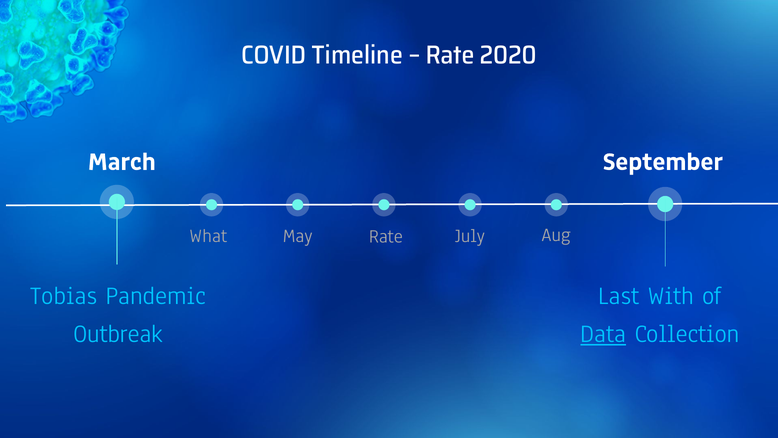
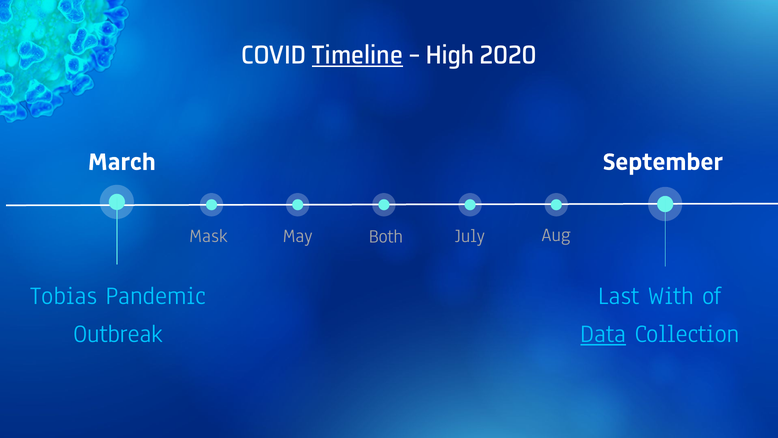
Timeline underline: none -> present (357, 55)
Rate: Rate -> High (450, 55)
What: What -> Mask (208, 236)
Rate: Rate -> Both (386, 236)
